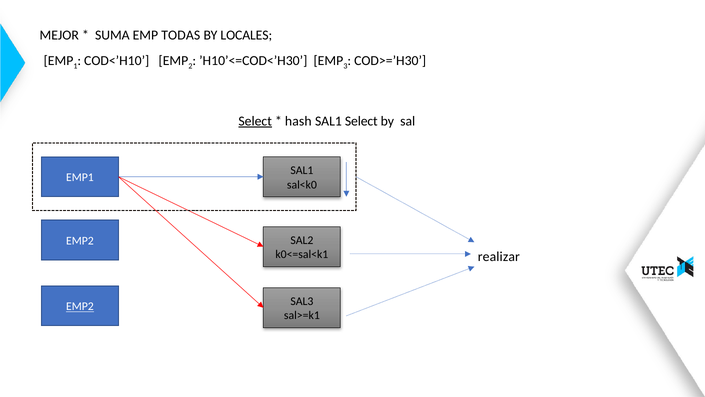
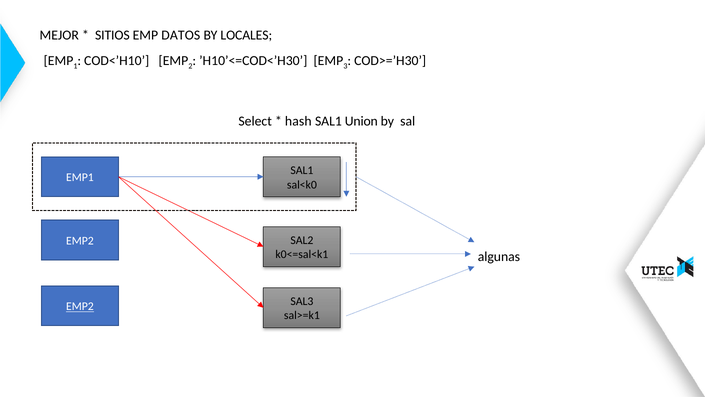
SUMA: SUMA -> SITIOS (112, 35)
TODAS: TODAS -> DATOS (181, 35)
Select underline: present -> none (255, 121)
SAL1 Select: Select -> Union (361, 121)
realizar: realizar -> algunas (499, 256)
